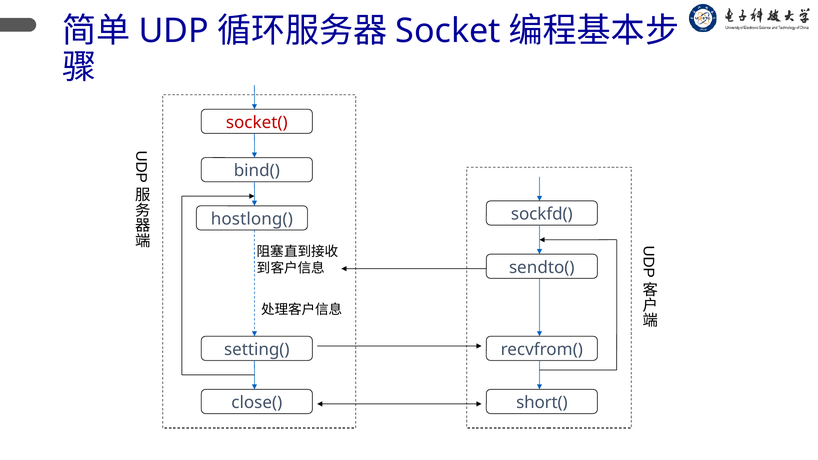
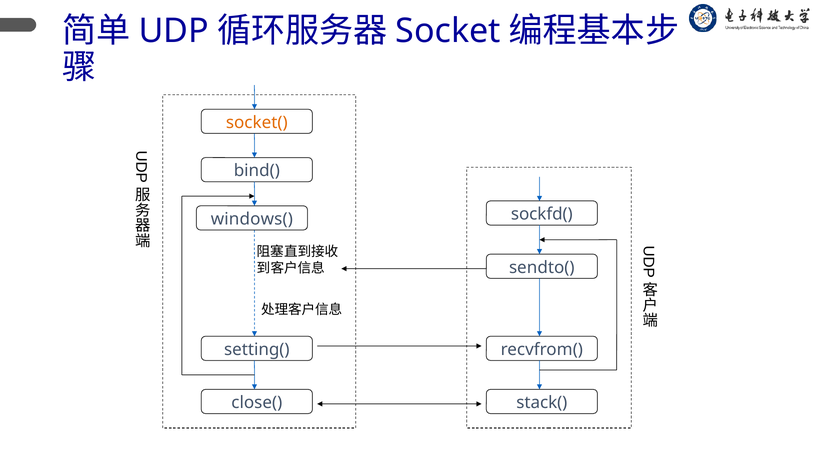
socket( colour: red -> orange (257, 123)
hostlong(: hostlong( -> windows( (252, 219)
short(: short( -> stack( (542, 403)
